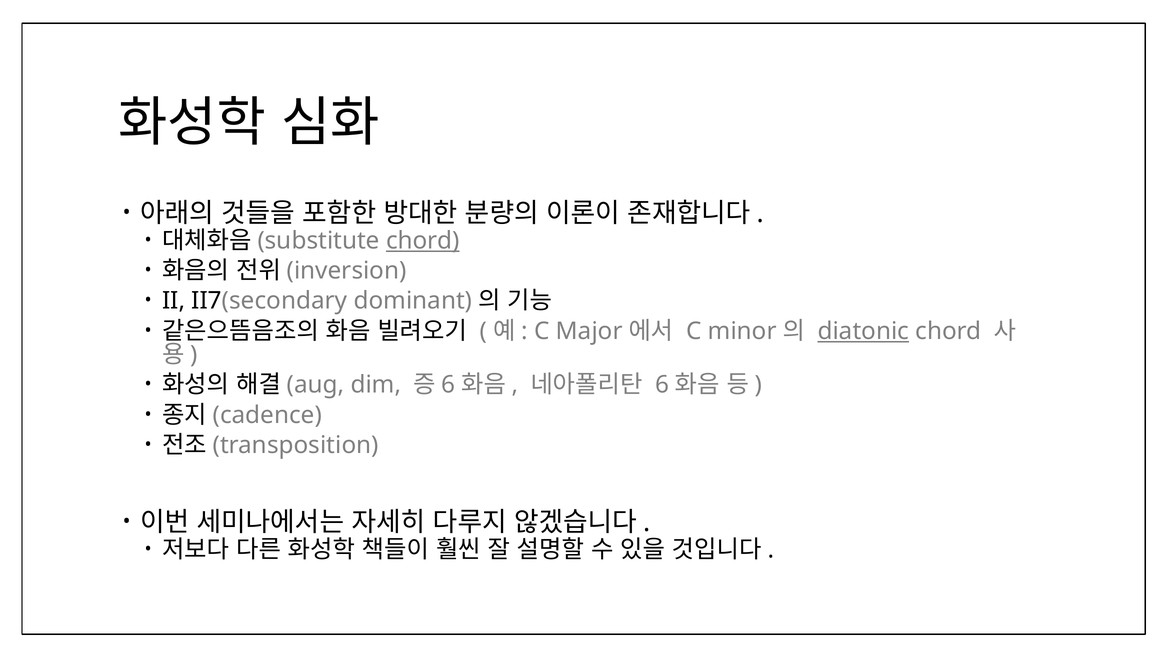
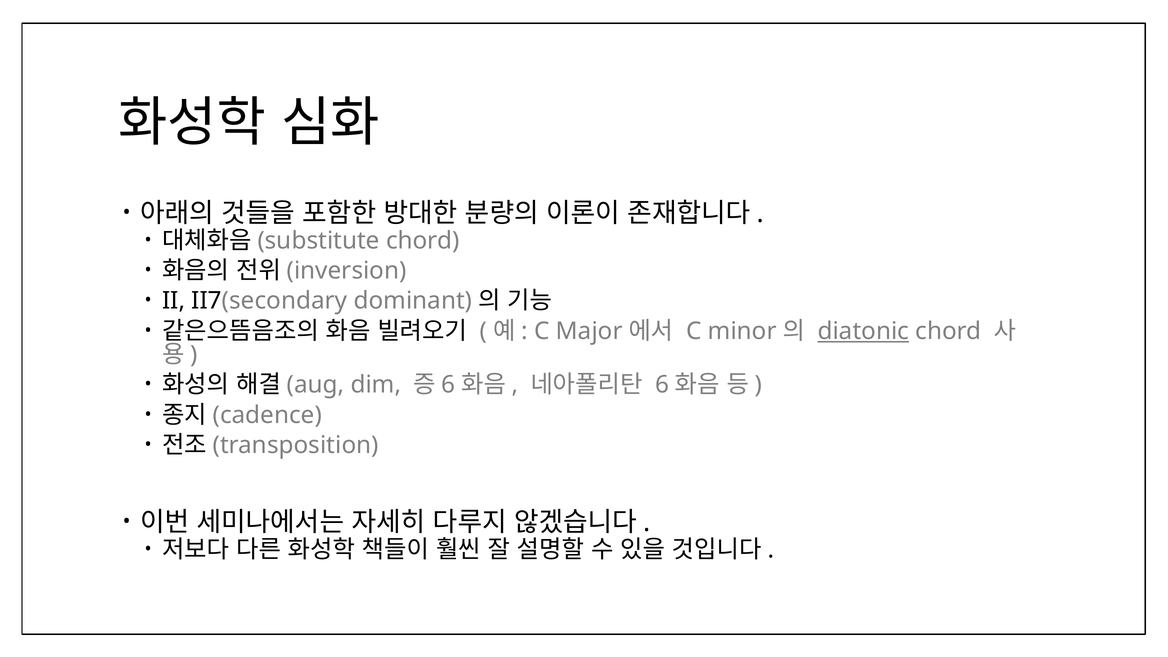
chord underline: present -> none (423, 241)
